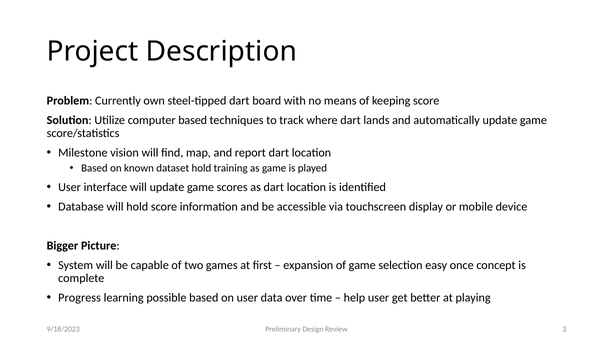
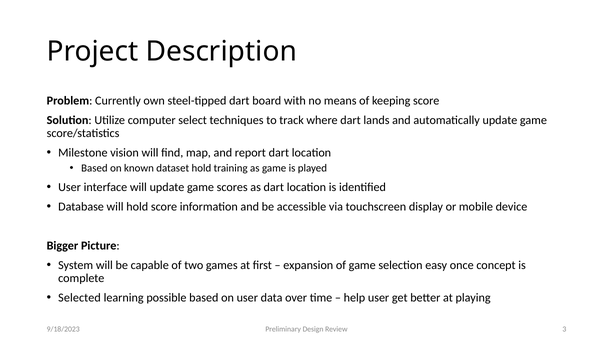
computer based: based -> select (193, 120)
Progress: Progress -> Selected (80, 298)
